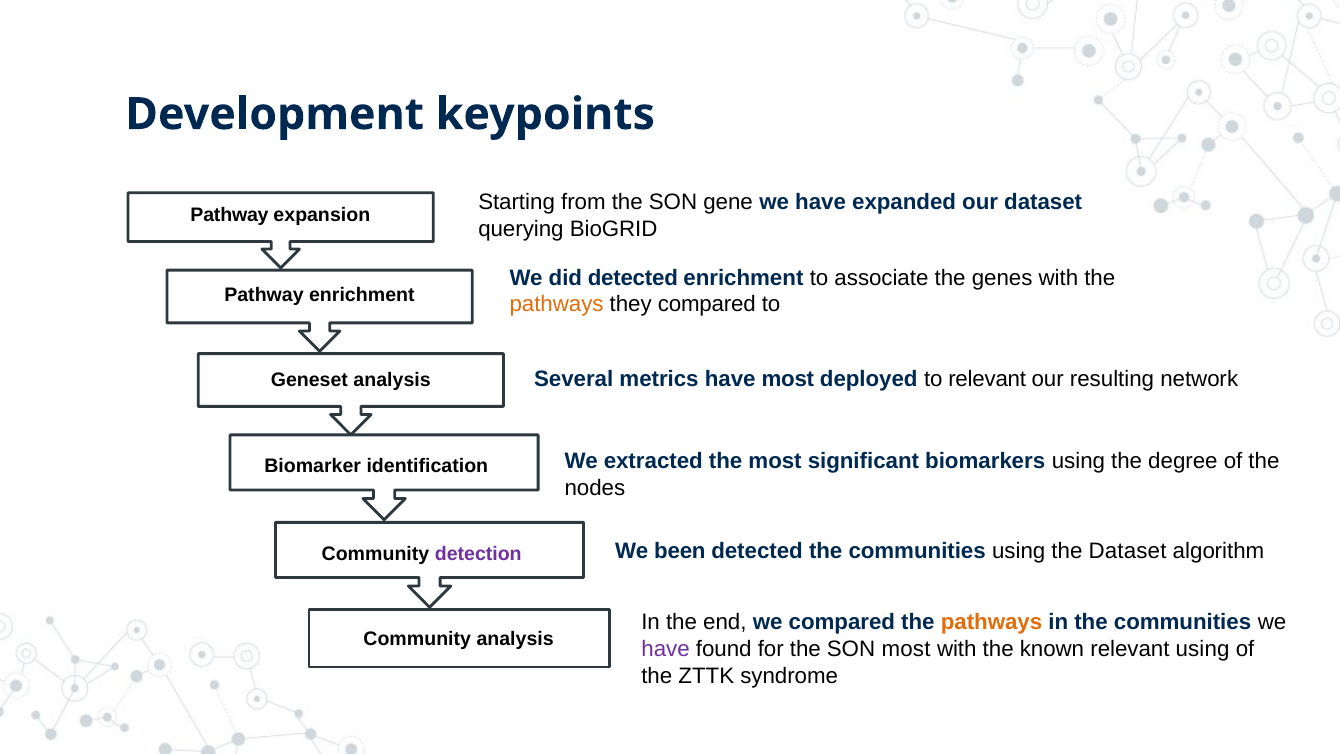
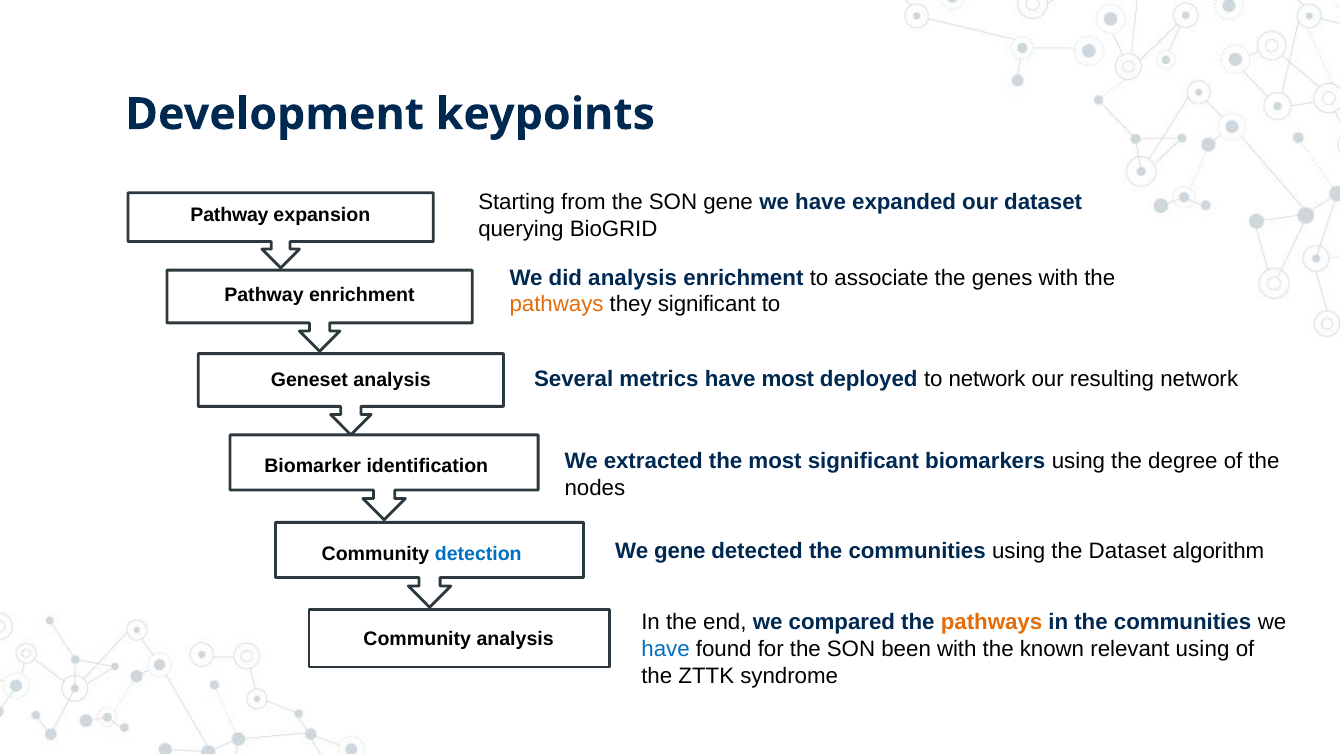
did detected: detected -> analysis (633, 278)
they compared: compared -> significant (707, 304)
to relevant: relevant -> network (987, 379)
We been: been -> gene (680, 551)
detection colour: purple -> blue (478, 554)
have colour: purple -> blue (666, 649)
SON most: most -> been (906, 649)
